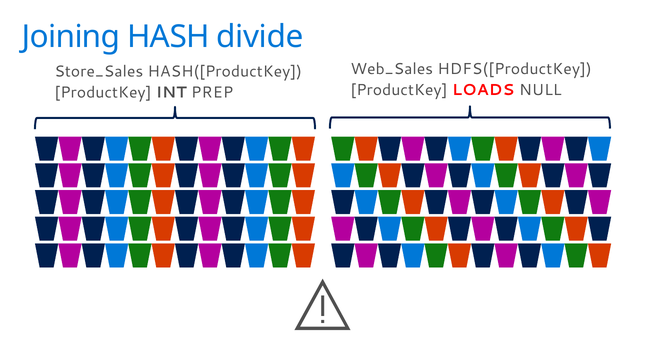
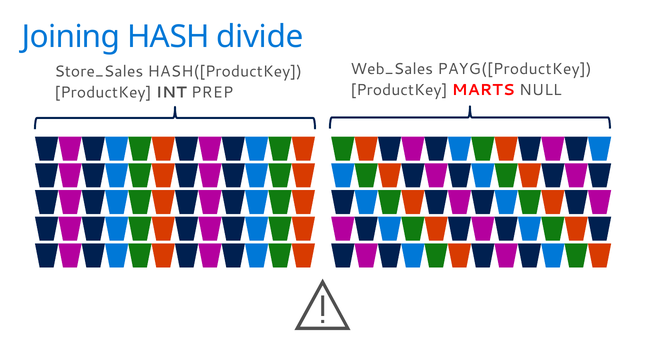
HDFS([ProductKey: HDFS([ProductKey -> PAYG([ProductKey (515, 69)
LOADS: LOADS -> MARTS (483, 90)
